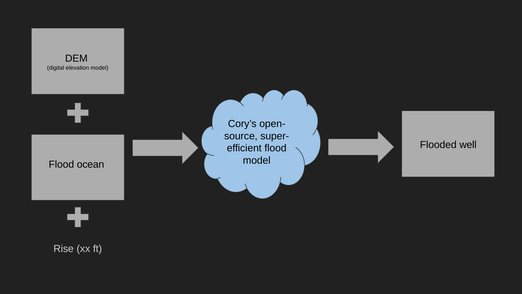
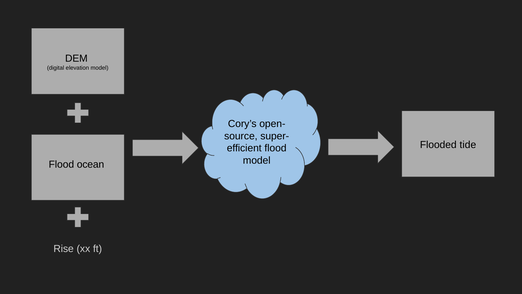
well: well -> tide (468, 144)
